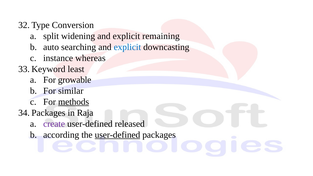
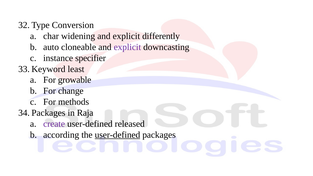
split: split -> char (51, 36)
remaining: remaining -> differently (161, 36)
searching: searching -> cloneable (79, 47)
explicit colour: blue -> purple (127, 47)
whereas: whereas -> specifier (91, 58)
similar: similar -> change (71, 91)
methods underline: present -> none (74, 102)
